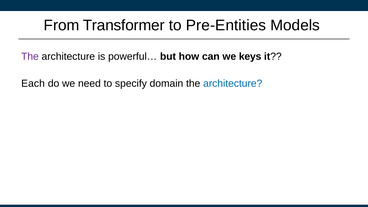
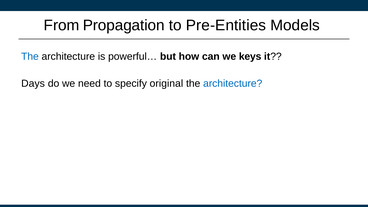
Transformer: Transformer -> Propagation (124, 25)
The colour: purple -> blue (30, 57)
Each: Each -> Days (33, 84)
domain: domain -> original (166, 84)
